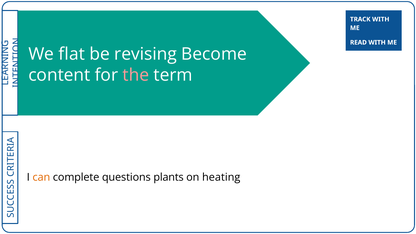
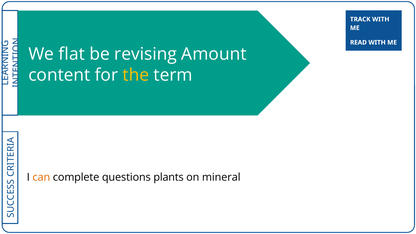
Become: Become -> Amount (214, 54)
the colour: pink -> yellow (136, 75)
heating: heating -> mineral (221, 177)
